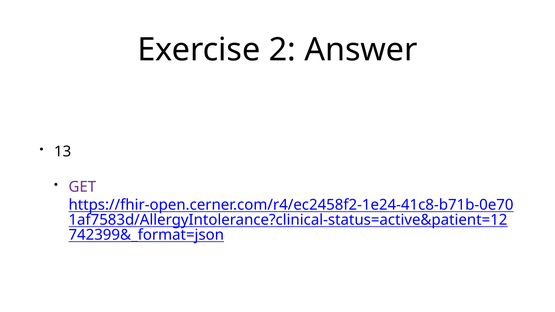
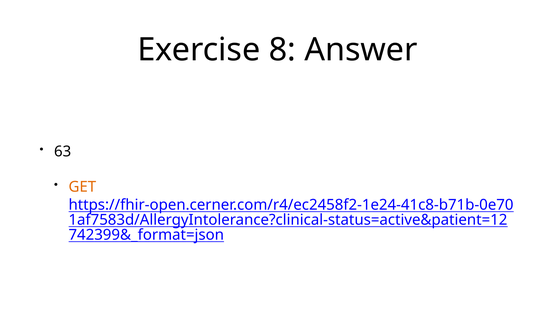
2: 2 -> 8 (282, 50)
13: 13 -> 63 (63, 152)
GET colour: purple -> orange (82, 187)
